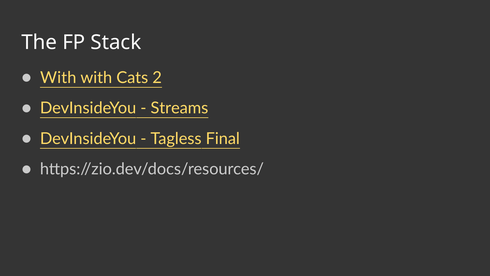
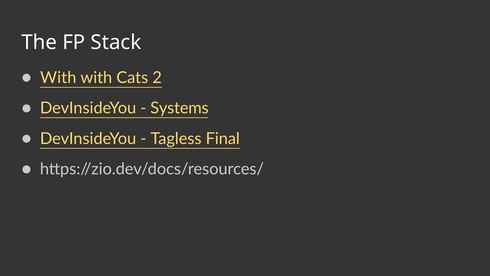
Streams: Streams -> Systems (179, 108)
